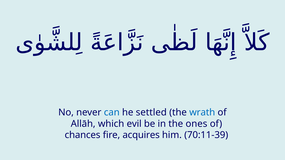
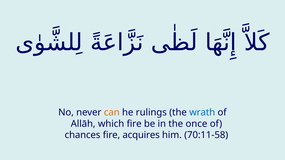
can colour: blue -> orange (112, 113)
settled: settled -> rulings (151, 113)
which evil: evil -> fire (134, 124)
ones: ones -> once (196, 124)
70:11-39: 70:11-39 -> 70:11-58 (206, 135)
